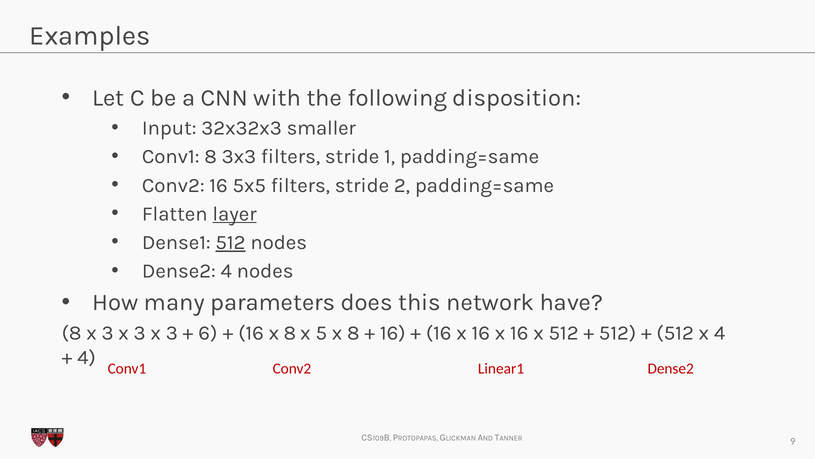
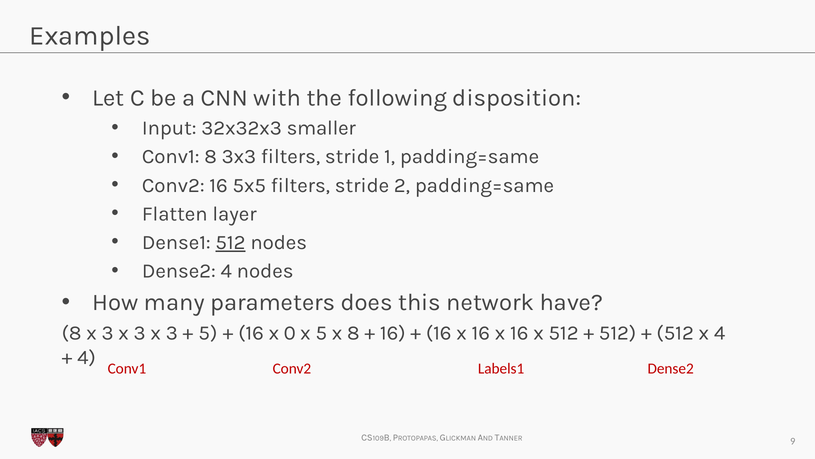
layer underline: present -> none (235, 214)
6: 6 -> 5 (208, 332)
16 x 8: 8 -> 0 (290, 332)
Linear1: Linear1 -> Labels1 (501, 368)
